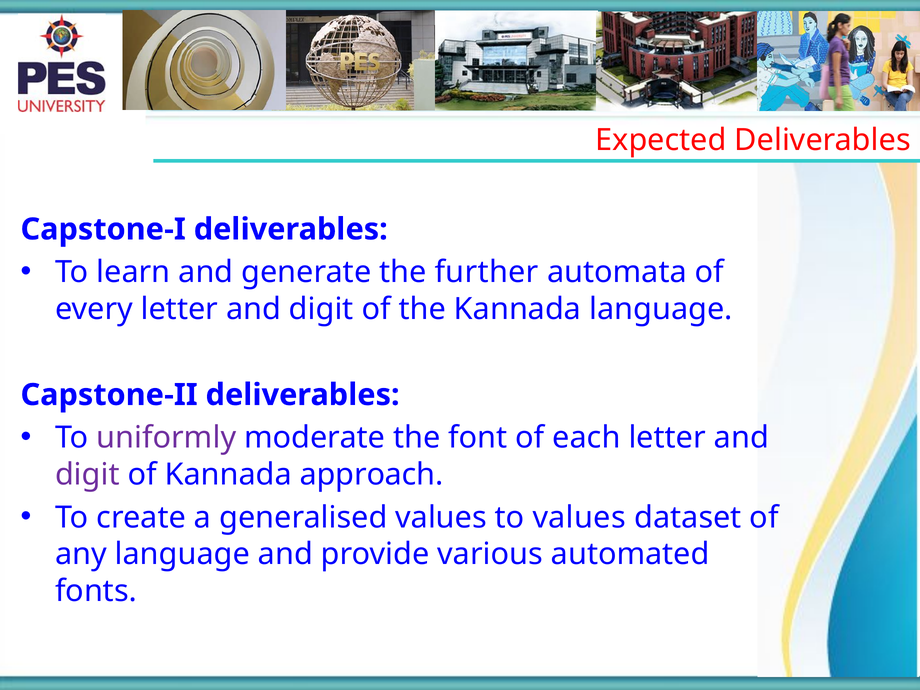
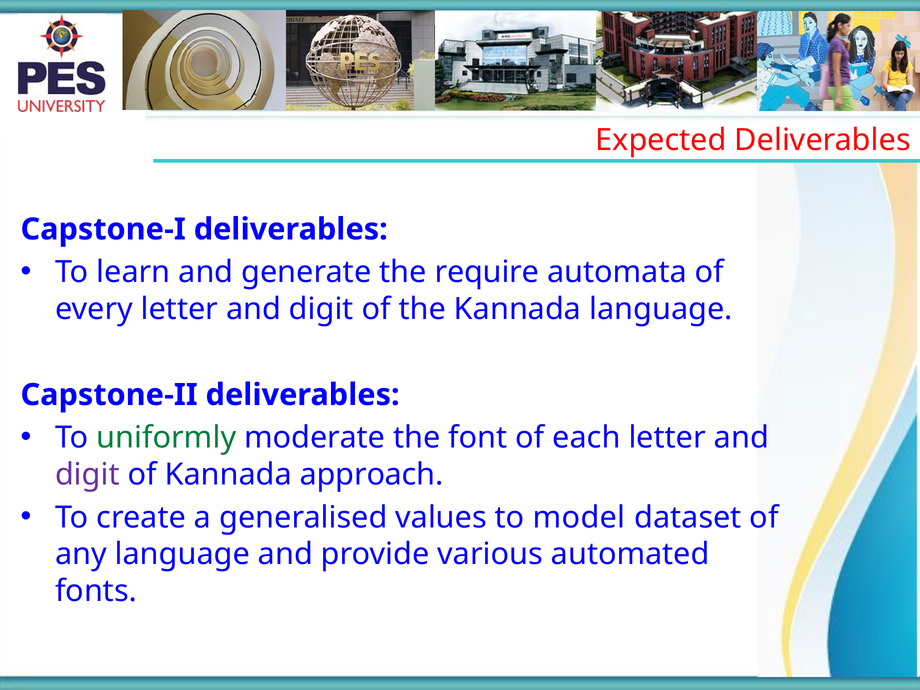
further: further -> require (487, 272)
uniformly colour: purple -> green (166, 438)
to values: values -> model (579, 518)
